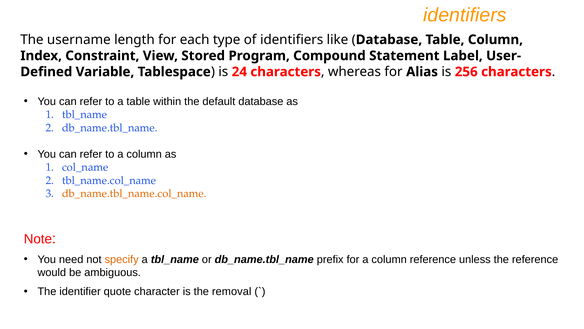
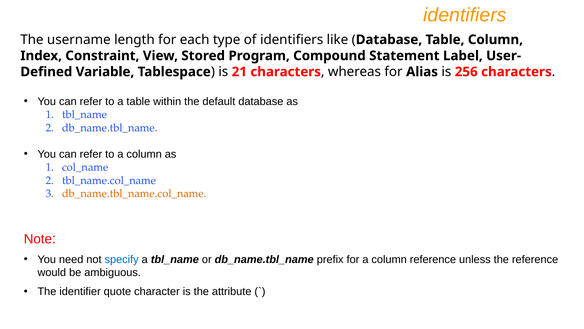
24: 24 -> 21 (239, 72)
specify colour: orange -> blue (122, 259)
removal: removal -> attribute (232, 291)
